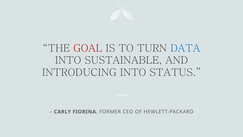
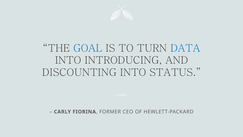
GOAL colour: red -> blue (88, 48)
SUSTAINABLE: SUSTAINABLE -> INTRODUCING (123, 60)
INTRODUCING: INTRODUCING -> DISCOUNTING (79, 72)
